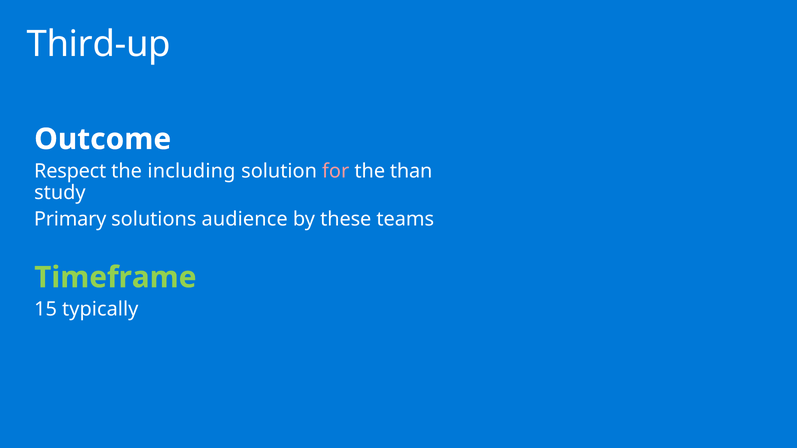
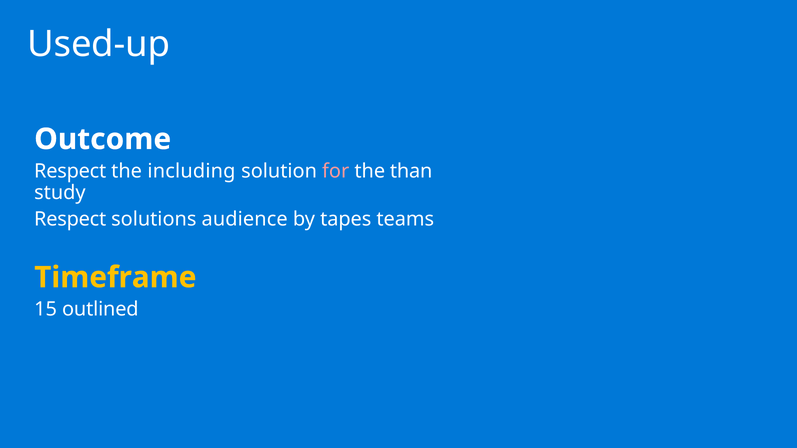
Third-up: Third-up -> Used-up (99, 44)
Primary: Primary -> Respect (70, 219)
these: these -> tapes (346, 219)
Timeframe colour: light green -> yellow (115, 278)
typically: typically -> outlined (100, 310)
